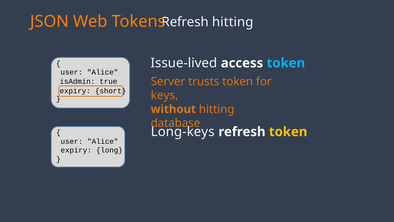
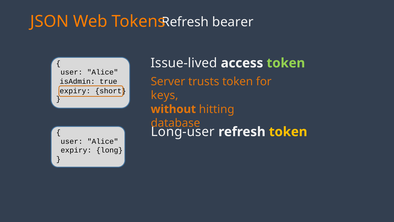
Refresh hitting: hitting -> bearer (233, 22)
token colour: light blue -> light green (286, 63)
Long-keys: Long-keys -> Long-user (183, 132)
